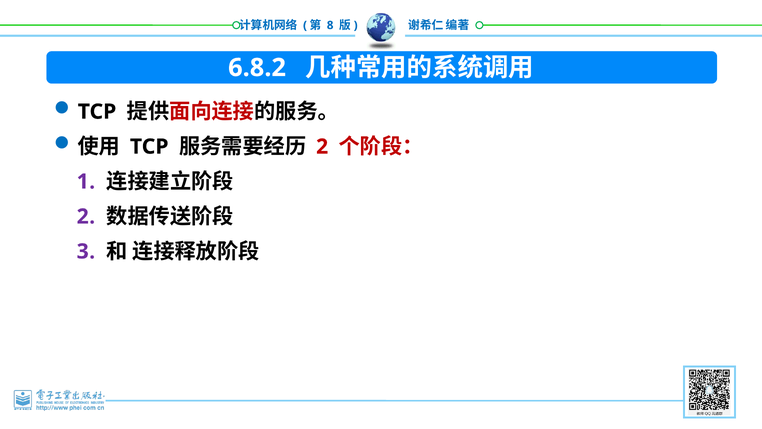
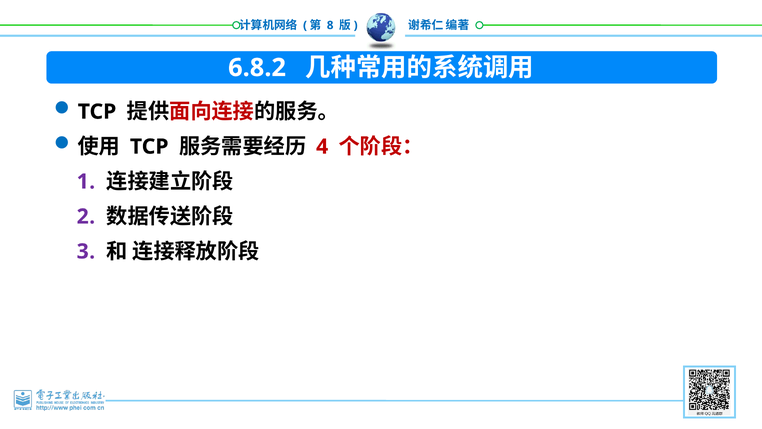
2: 2 -> 4 (322, 147)
